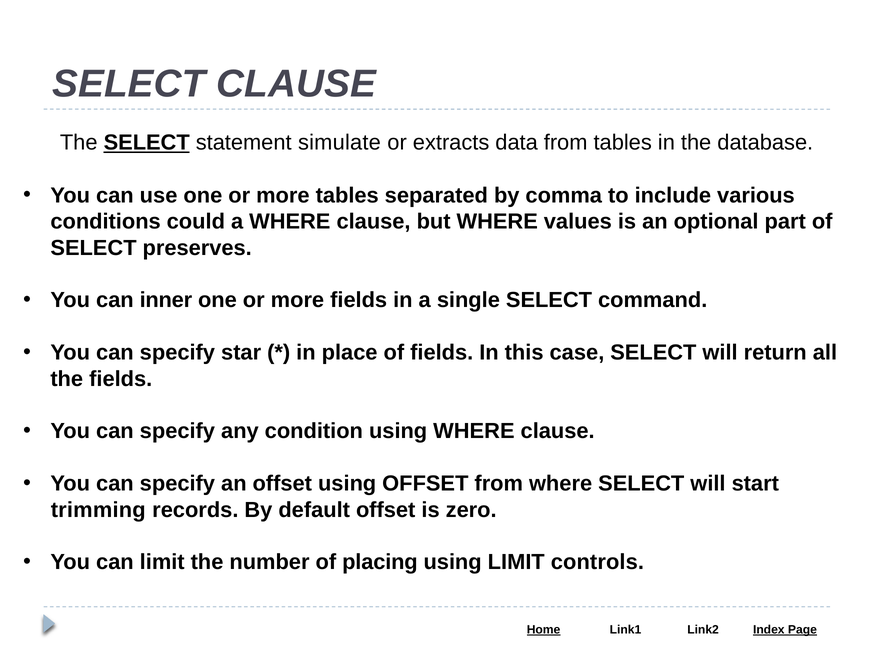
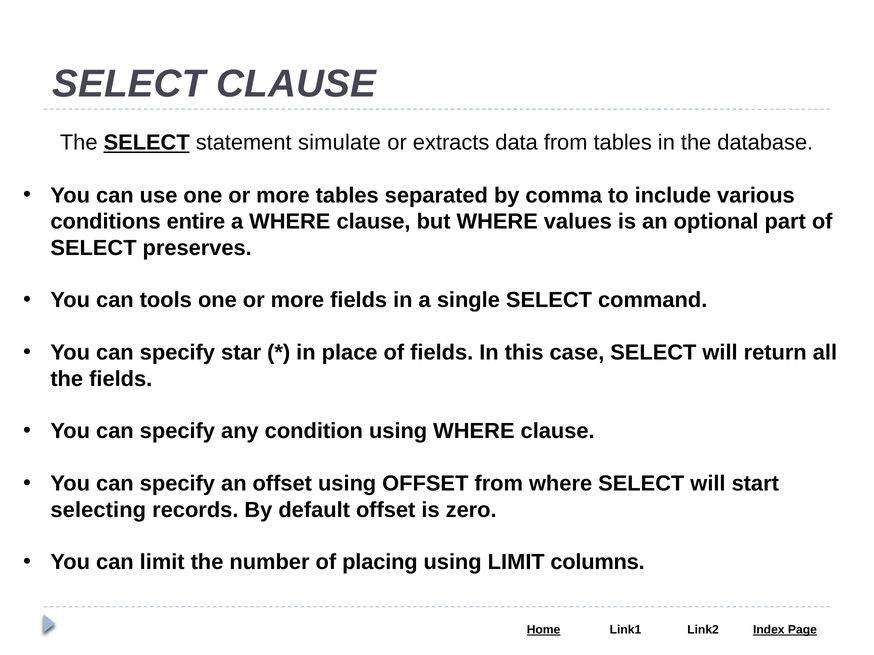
could: could -> entire (196, 222)
inner: inner -> tools (166, 300)
trimming: trimming -> selecting (98, 510)
controls: controls -> columns (598, 563)
